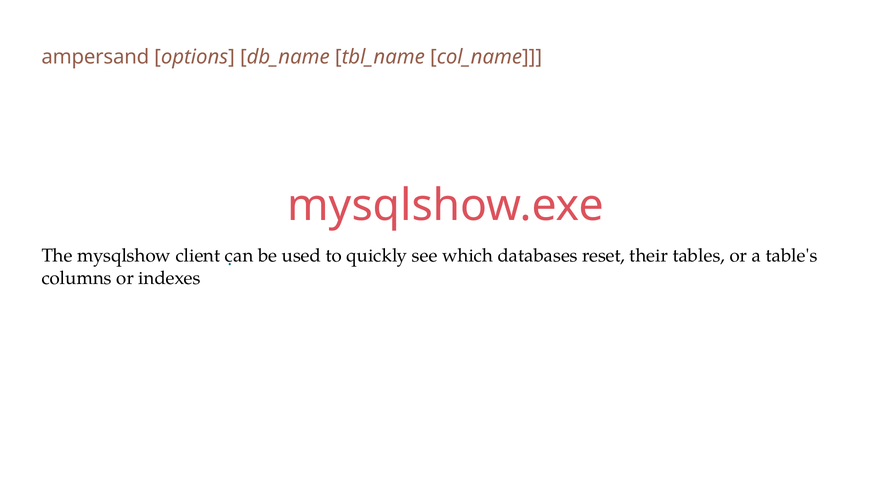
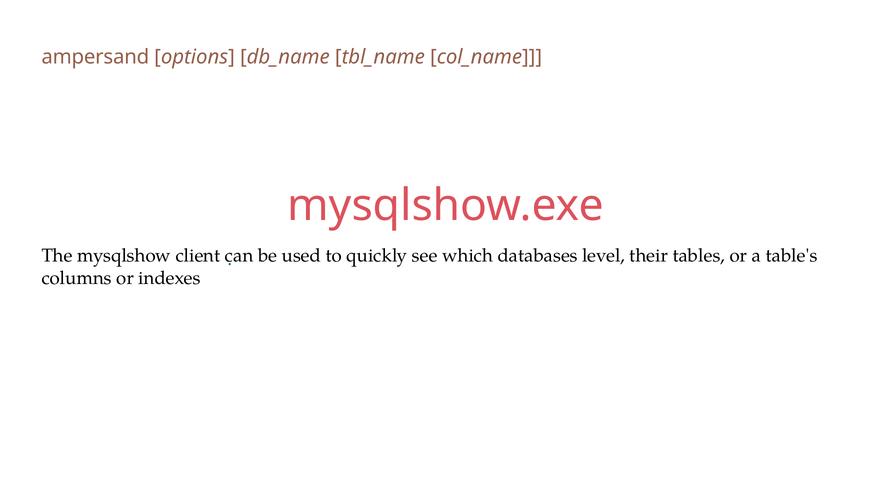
reset: reset -> level (604, 256)
